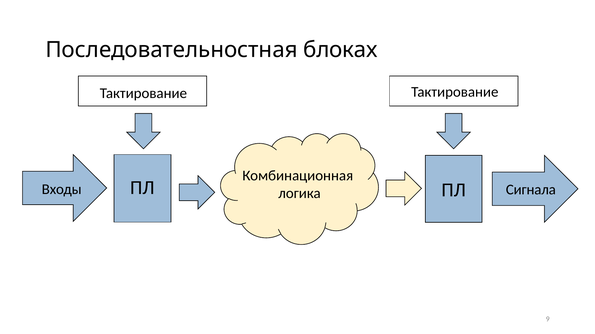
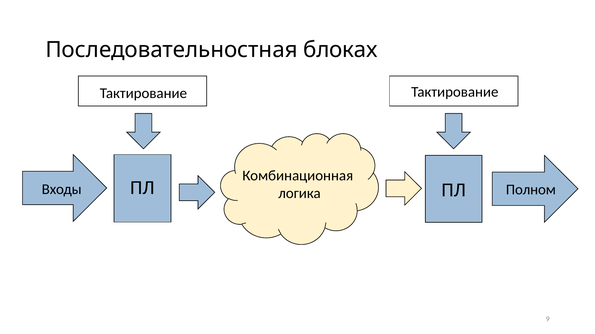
Сигнала: Сигнала -> Полном (531, 190)
